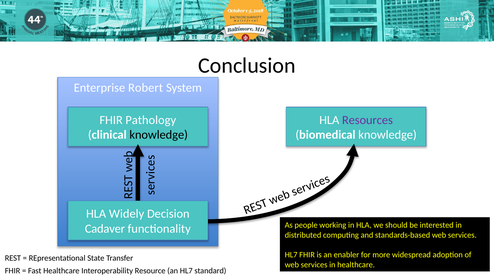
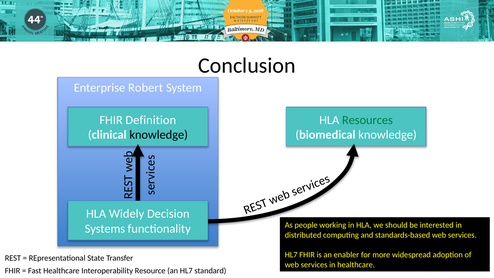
Pathology: Pathology -> Definition (151, 120)
Resources colour: purple -> green (367, 120)
Cadaver: Cadaver -> Systems (105, 229)
